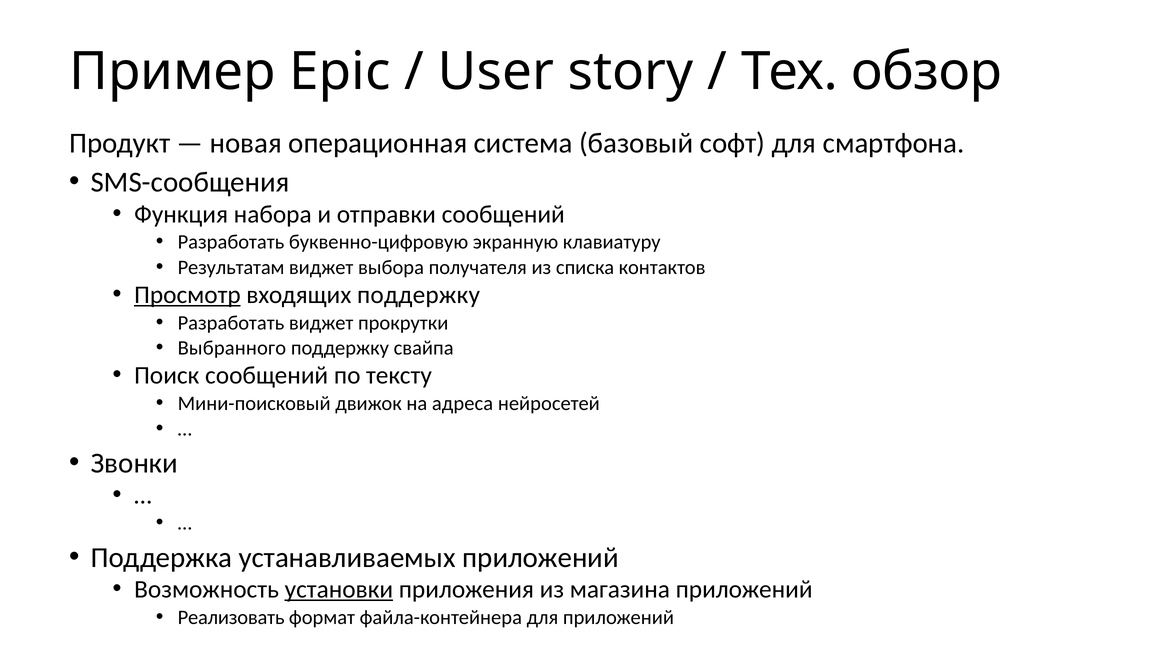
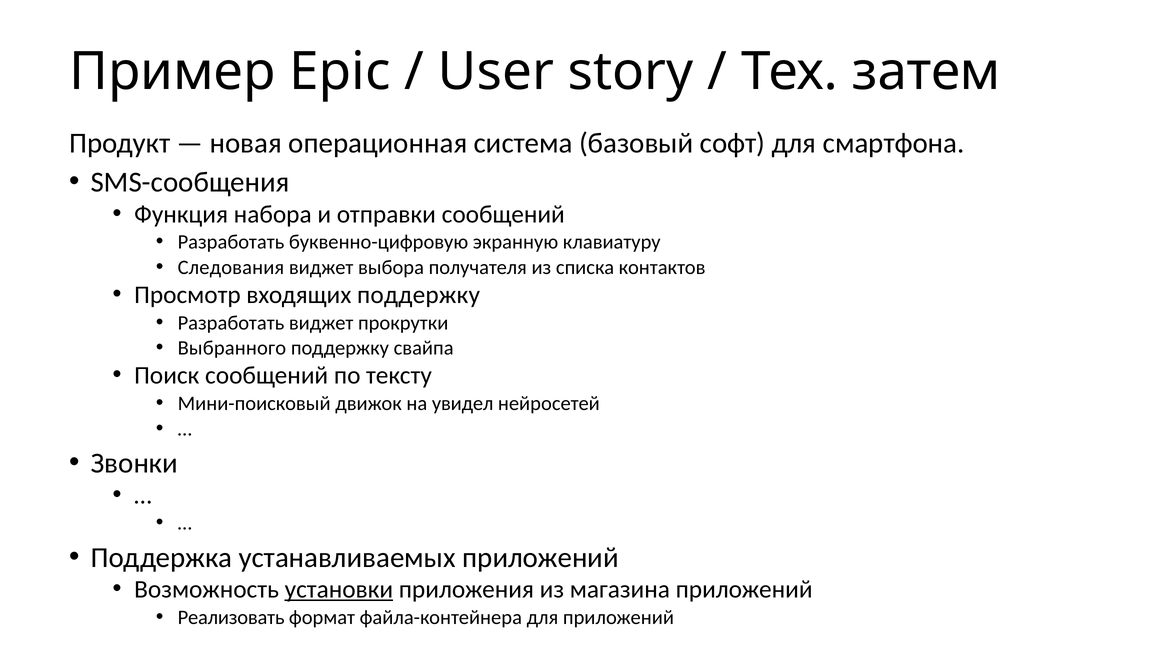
обзор: обзор -> затем (926, 72)
Результатам: Результатам -> Следования (231, 268)
Просмотр underline: present -> none (187, 295)
адреса: адреса -> увидел (463, 404)
